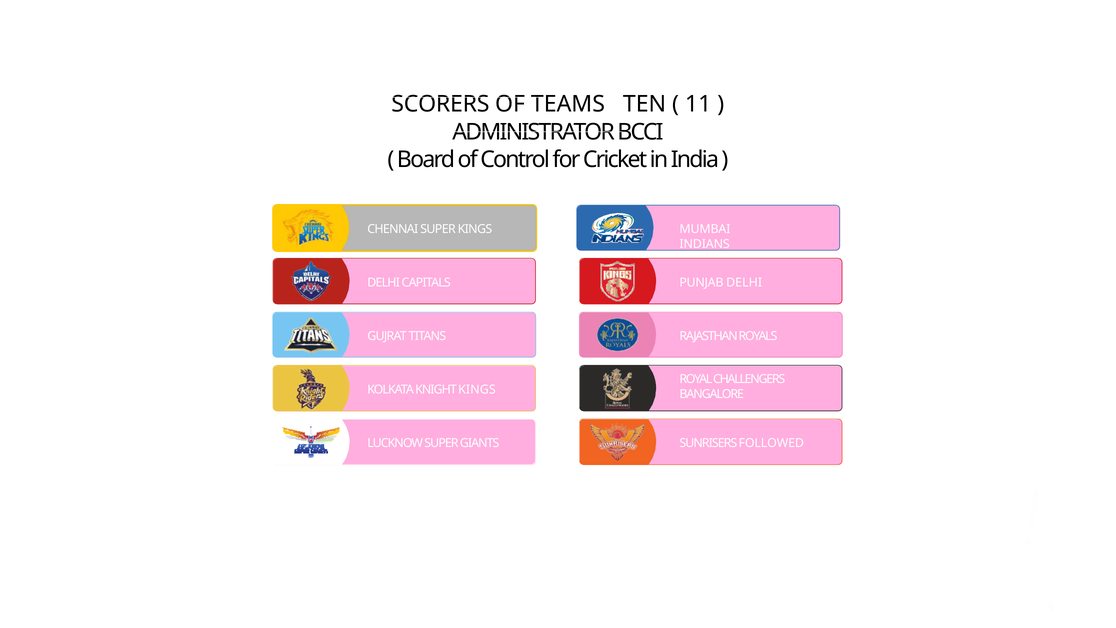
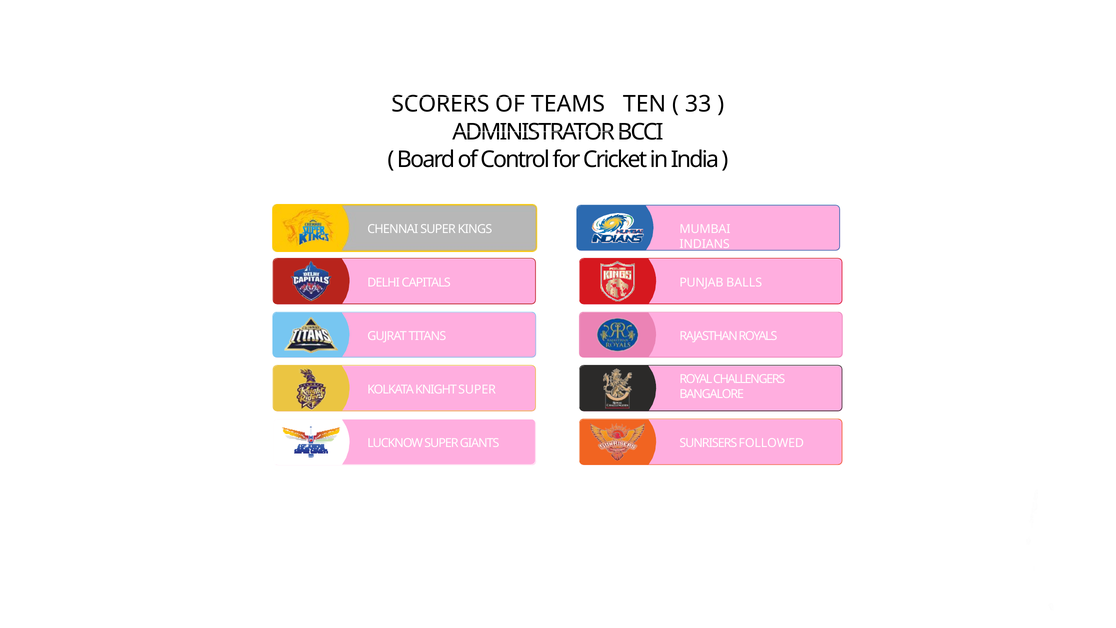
11: 11 -> 33 (698, 104)
PUNJAB DELHI: DELHI -> BALLS (744, 283)
KNIGHT KINGS: KINGS -> SUPER (477, 390)
